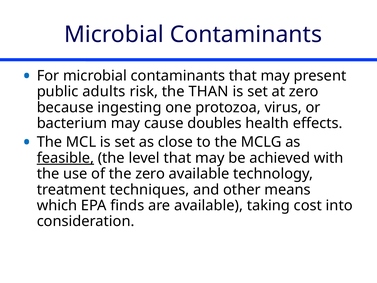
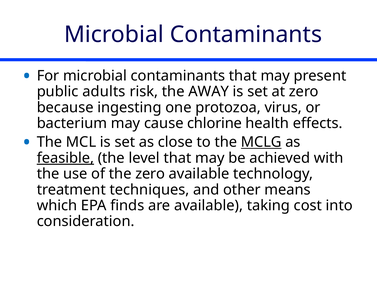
THAN: THAN -> AWAY (209, 92)
doubles: doubles -> chlorine (215, 123)
MCLG underline: none -> present (261, 142)
